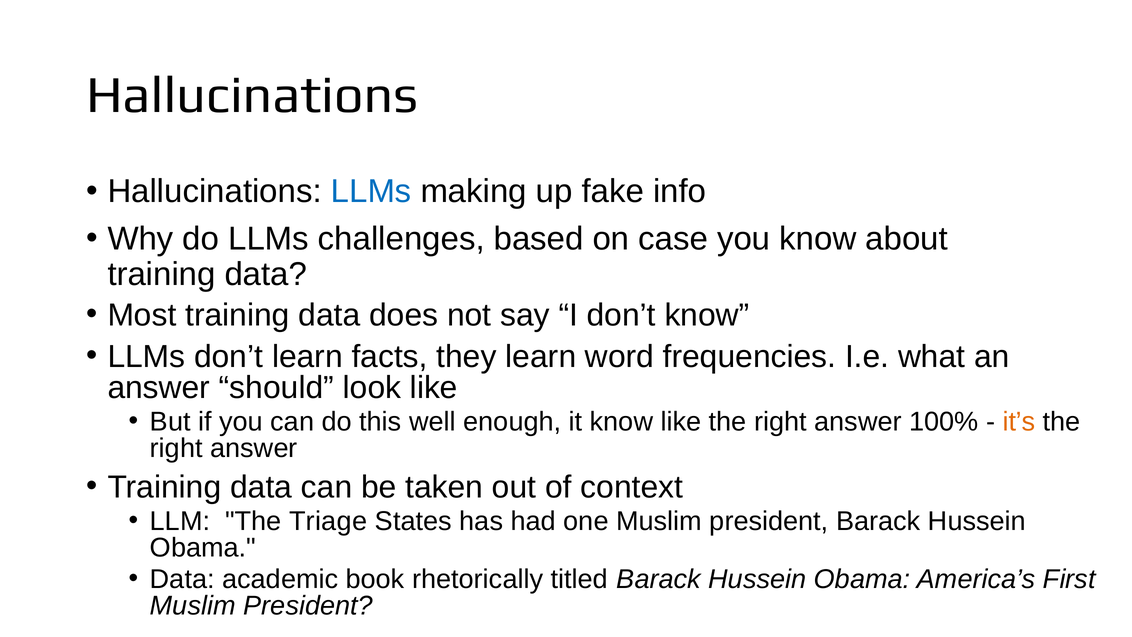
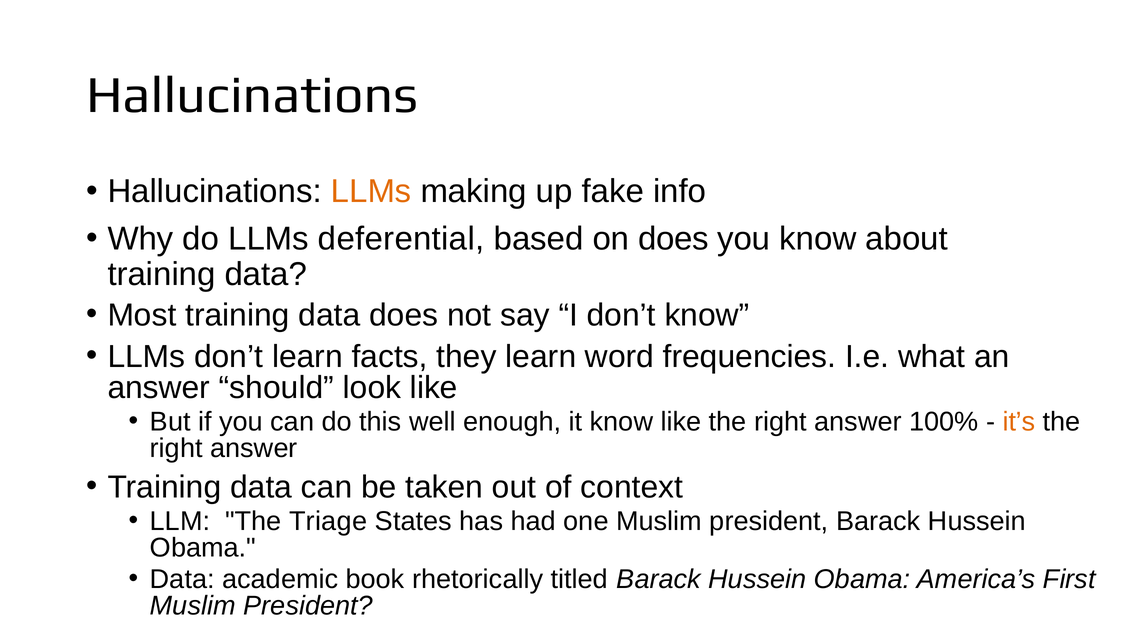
LLMs colour: blue -> orange (371, 191)
challenges: challenges -> deferential (401, 239)
on case: case -> does (673, 239)
